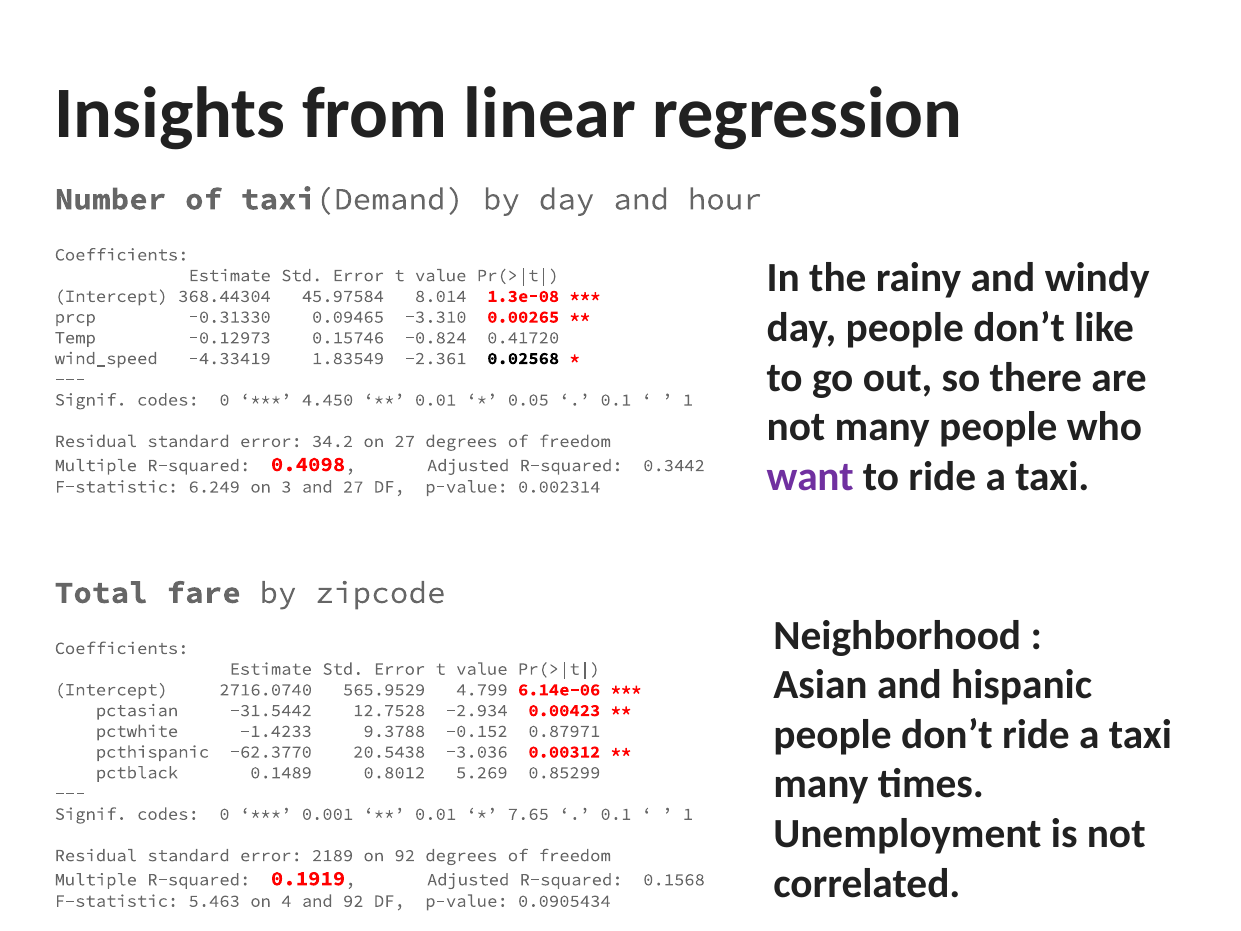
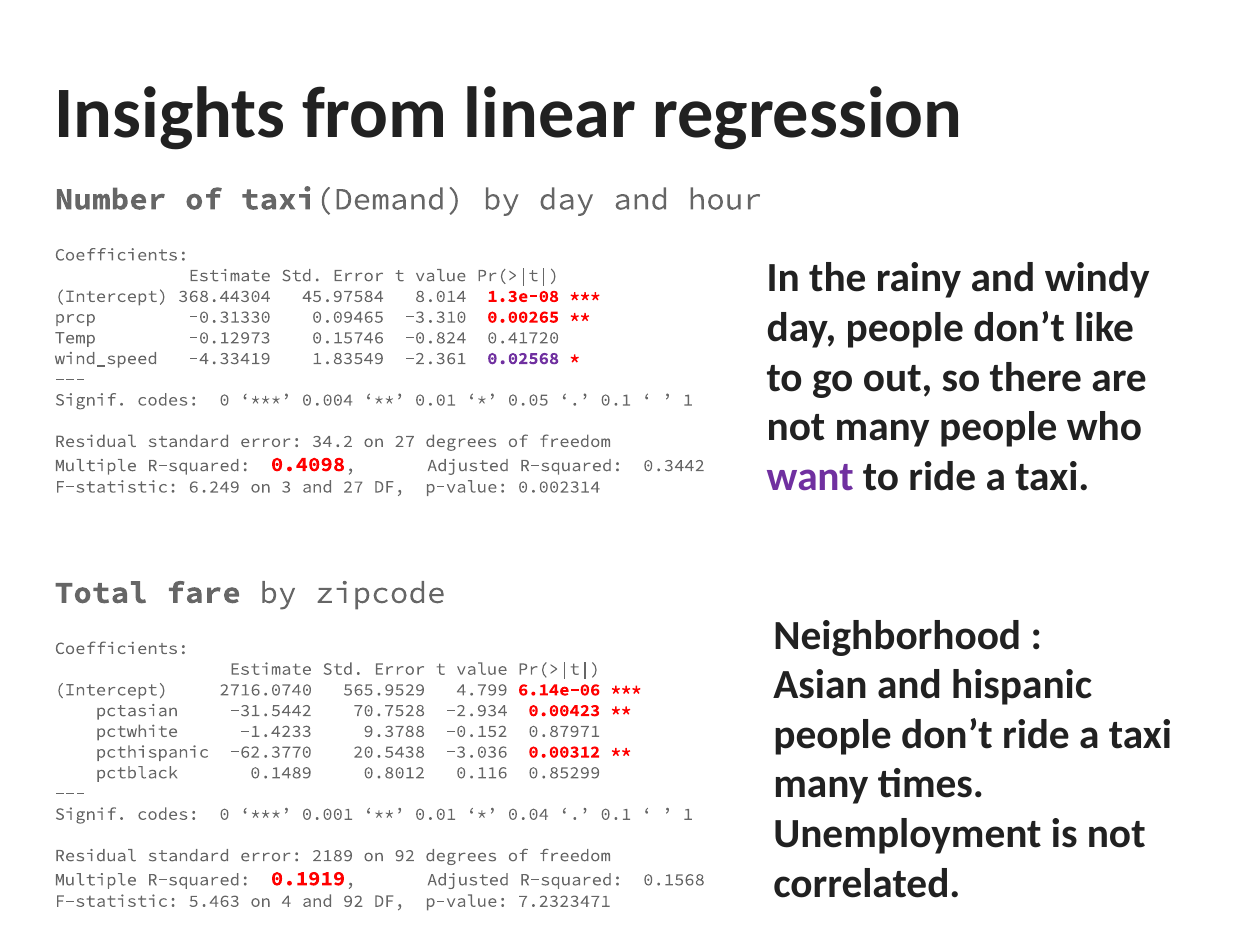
0.02568 colour: black -> purple (523, 358)
4.450: 4.450 -> 0.004 (328, 400)
12.7528: 12.7528 -> 70.7528 (389, 710)
5.269: 5.269 -> 0.116 (482, 772)
7.65: 7.65 -> 0.04 (528, 814)
0.0905434: 0.0905434 -> 7.2323471 (564, 901)
